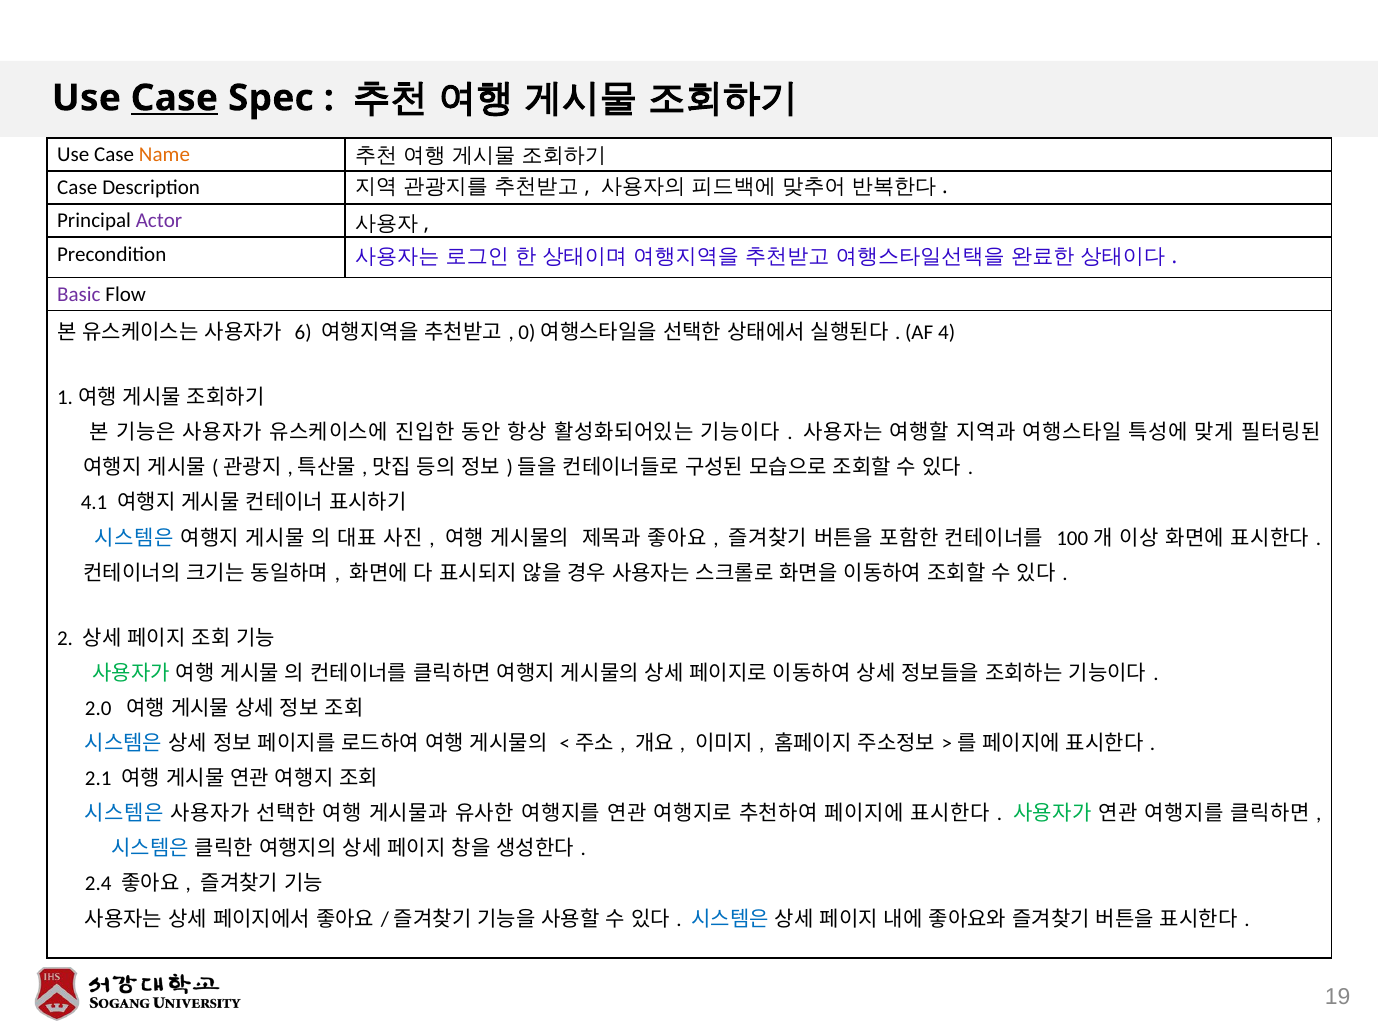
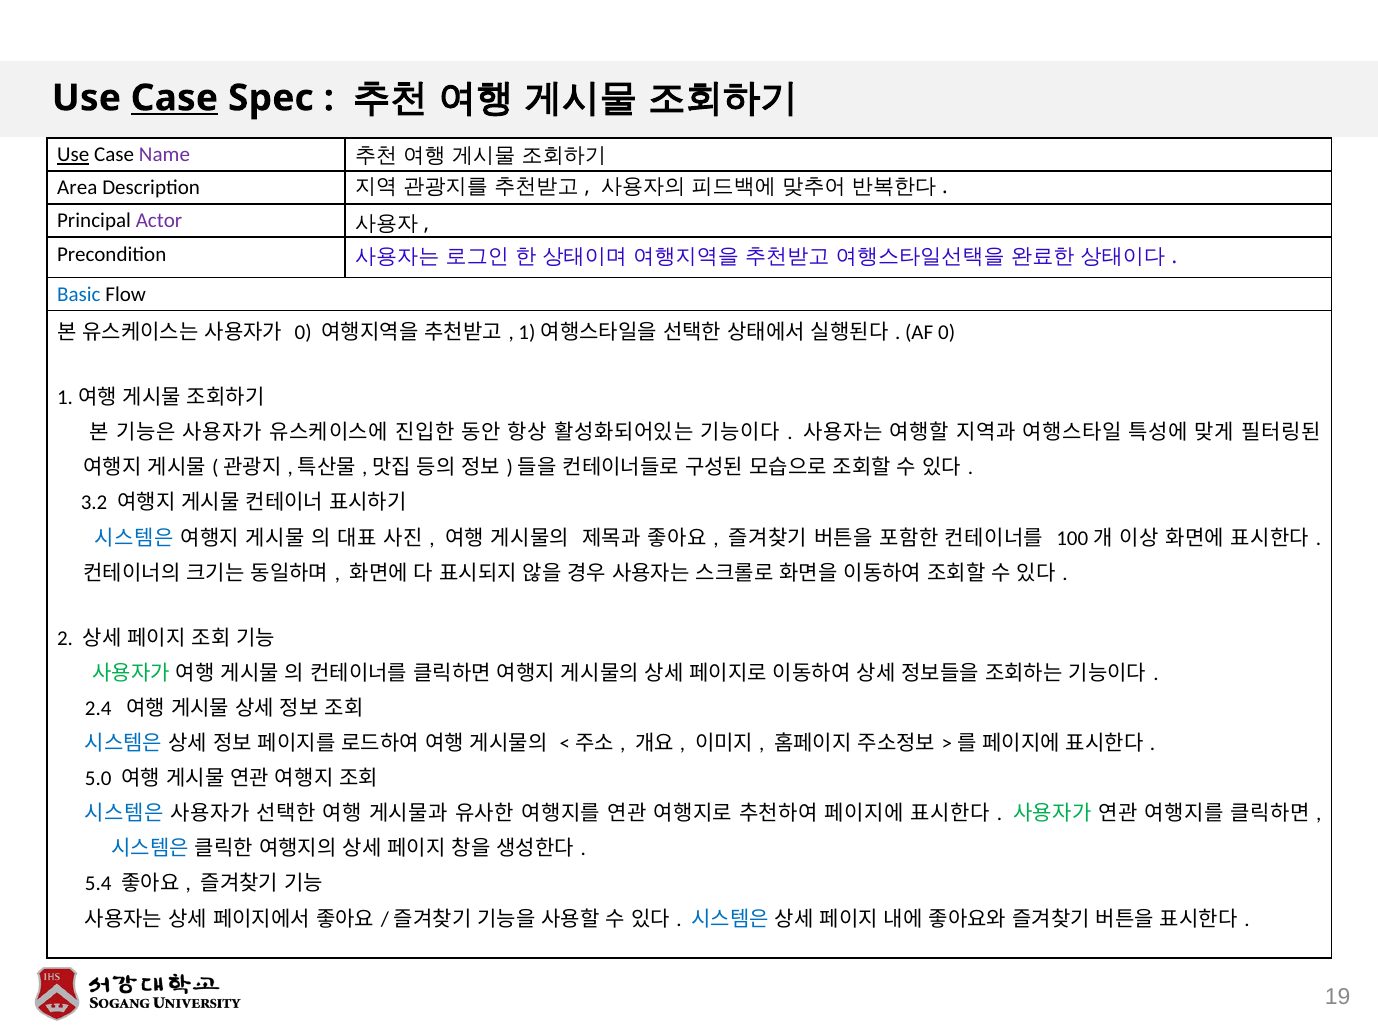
Use underline: none -> present (73, 155)
Name colour: orange -> purple (164, 155)
Case: Case -> Area (77, 188)
Basic colour: purple -> blue (79, 294)
6: 6 -> 0 (303, 332)
0: 0 -> 1 (527, 332)
AF 4: 4 -> 0 (947, 332)
4.1: 4.1 -> 3.2 (94, 503)
2.0: 2.0 -> 2.4 (98, 708)
2.1: 2.1 -> 5.0 (98, 778)
2.4: 2.4 -> 5.4 (98, 884)
